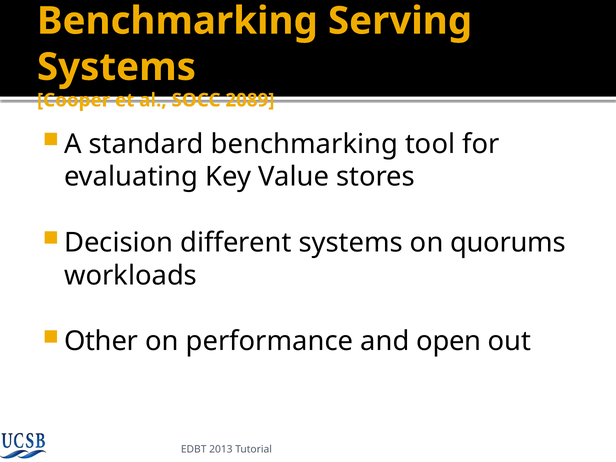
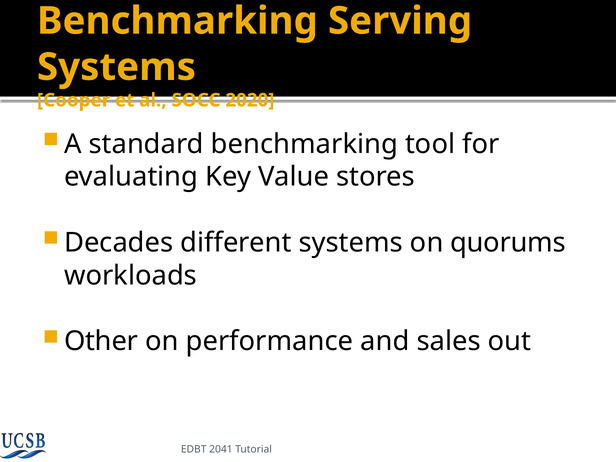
2089: 2089 -> 2020 (250, 100)
Decision: Decision -> Decades (119, 243)
open: open -> sales (449, 341)
2013: 2013 -> 2041 (221, 449)
